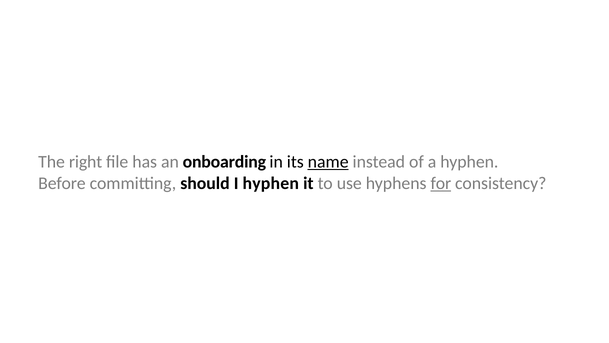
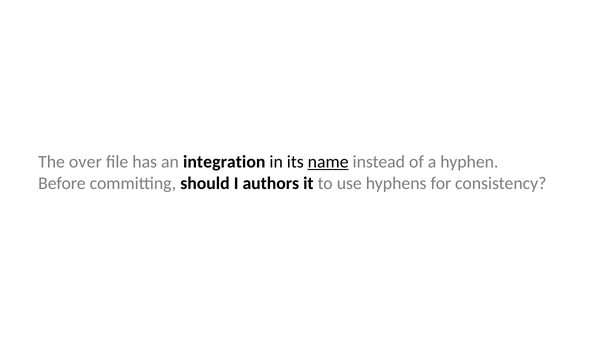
right: right -> over (85, 162)
onboarding: onboarding -> integration (224, 162)
I hyphen: hyphen -> authors (271, 183)
for underline: present -> none (441, 183)
